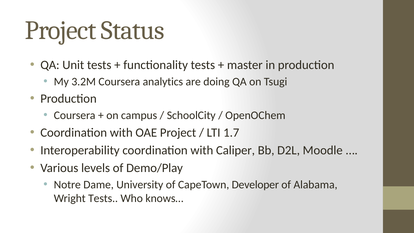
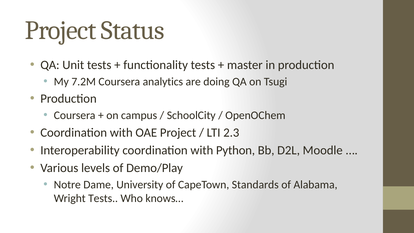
3.2M: 3.2M -> 7.2M (84, 82)
1.7: 1.7 -> 2.3 (231, 132)
Caliper: Caliper -> Python (236, 150)
Developer: Developer -> Standards (255, 185)
